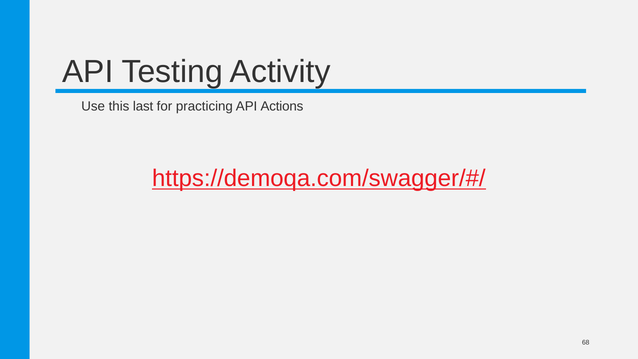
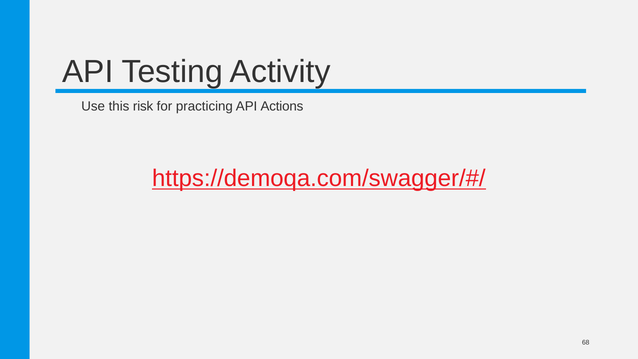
last: last -> risk (143, 106)
